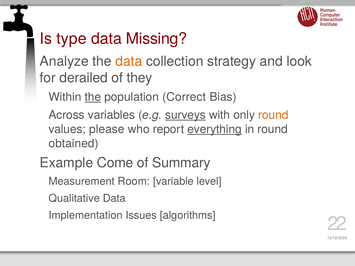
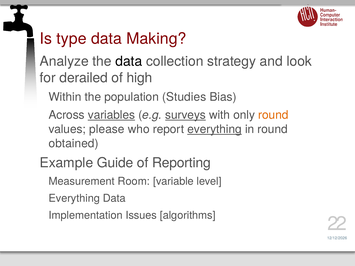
Missing: Missing -> Making (156, 39)
data colour: orange -> black (129, 61)
they: they -> high (139, 78)
the underline: present -> none (93, 97)
Correct: Correct -> Studies (184, 97)
variables underline: none -> present (111, 115)
Come: Come -> Guide (115, 163)
Summary: Summary -> Reporting (181, 163)
Qualitative: Qualitative -> Everything (74, 199)
